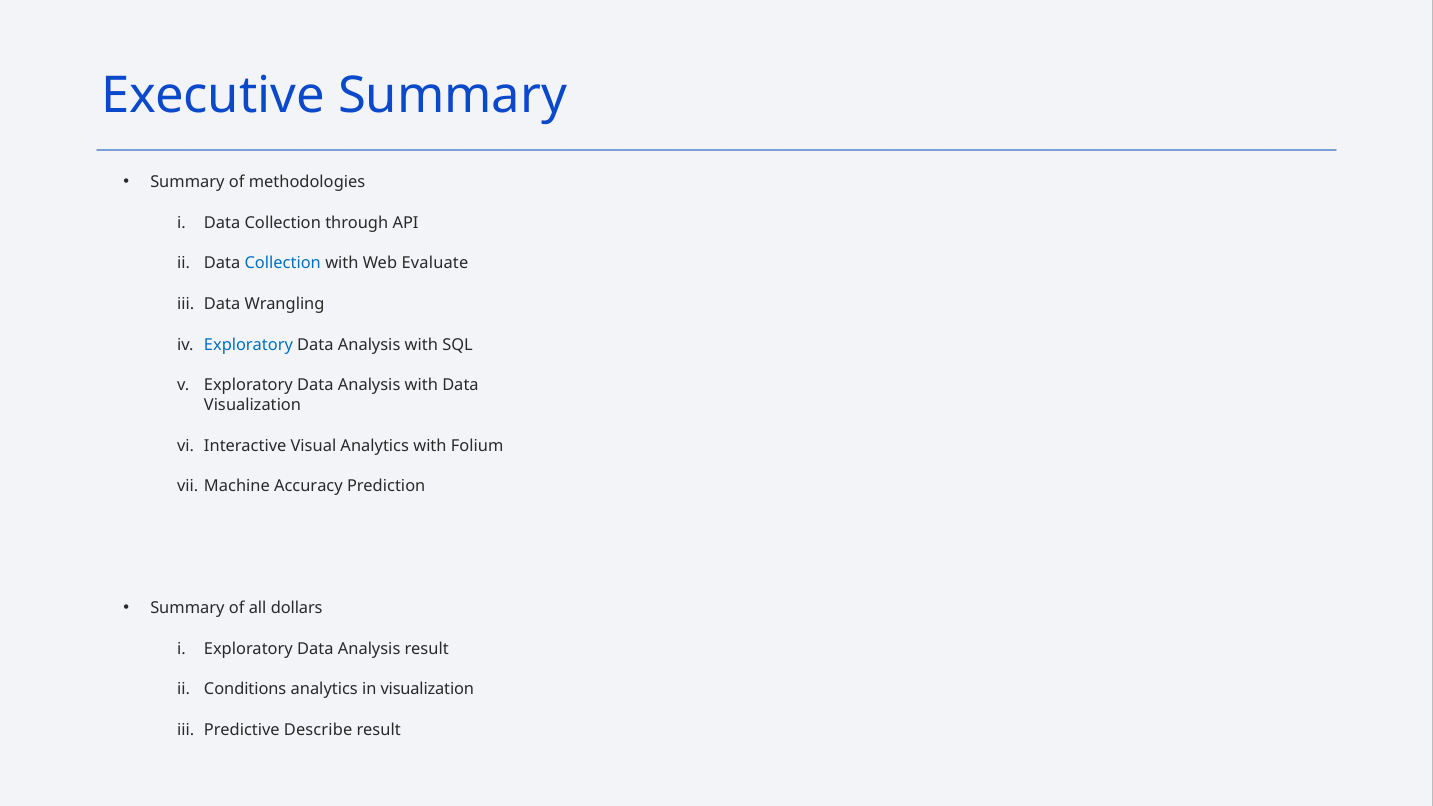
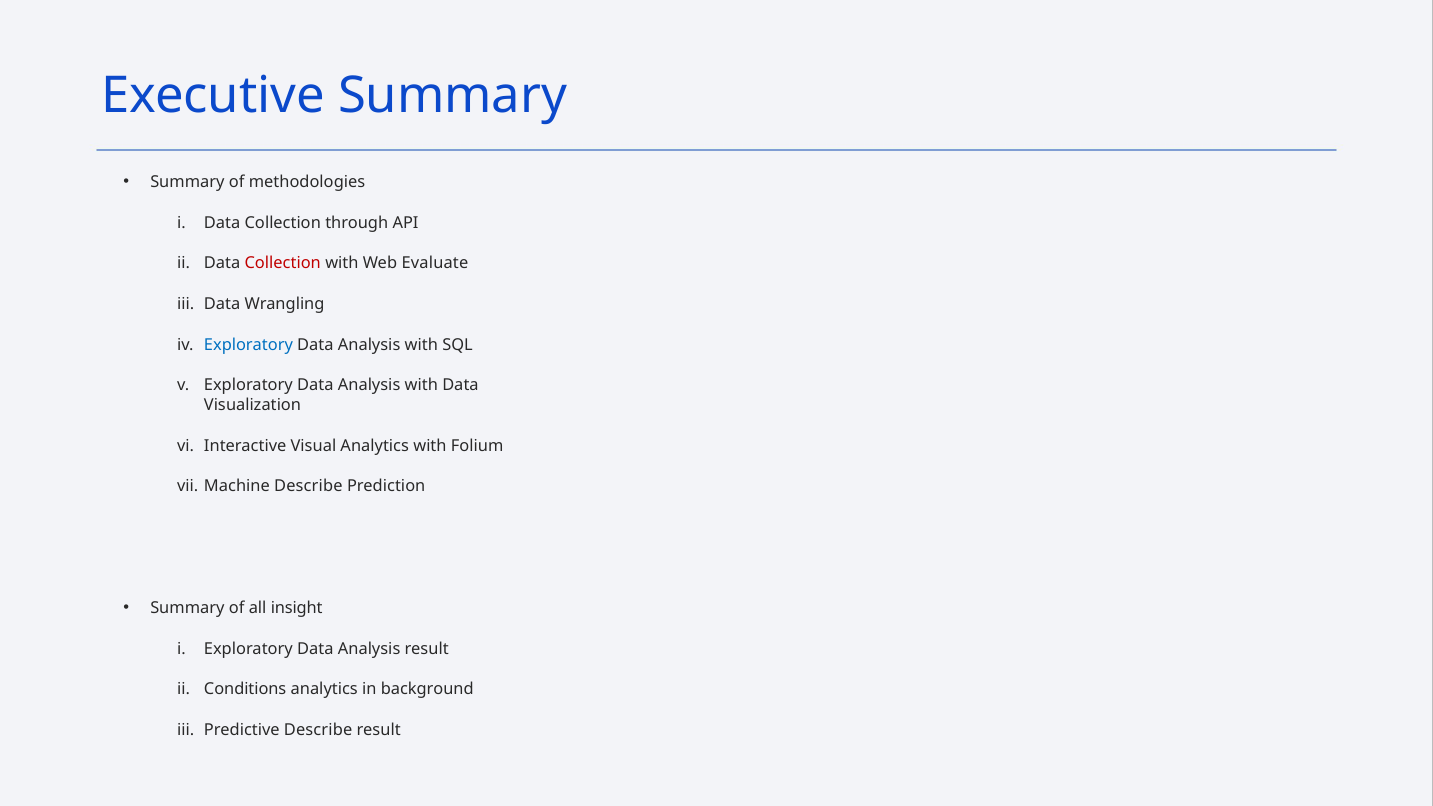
Collection colour: blue -> red (283, 264)
Machine Accuracy: Accuracy -> Describe (308, 486)
dollars: dollars -> insight (297, 608)
in visualization: visualization -> background (427, 689)
